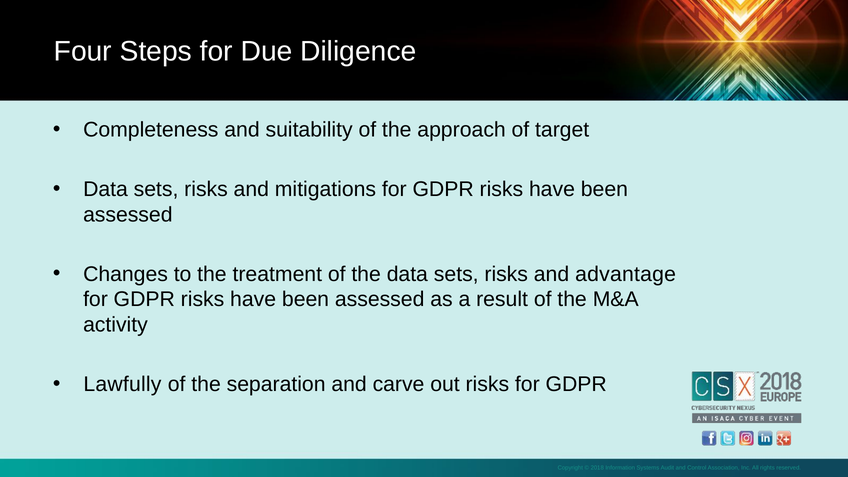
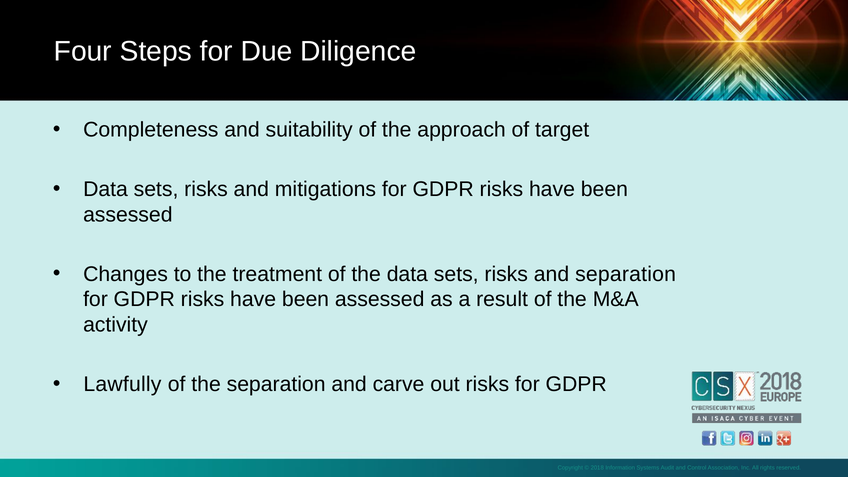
and advantage: advantage -> separation (626, 274)
